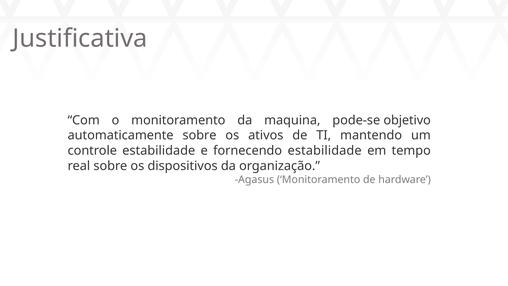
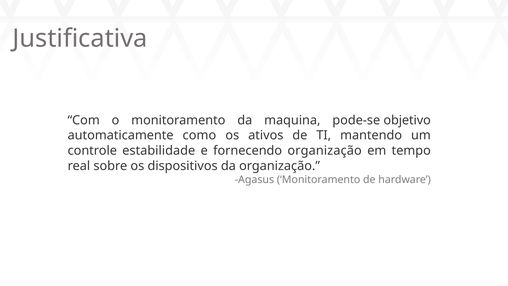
automaticamente sobre: sobre -> como (199, 135)
fornecendo estabilidade: estabilidade -> organização (325, 151)
